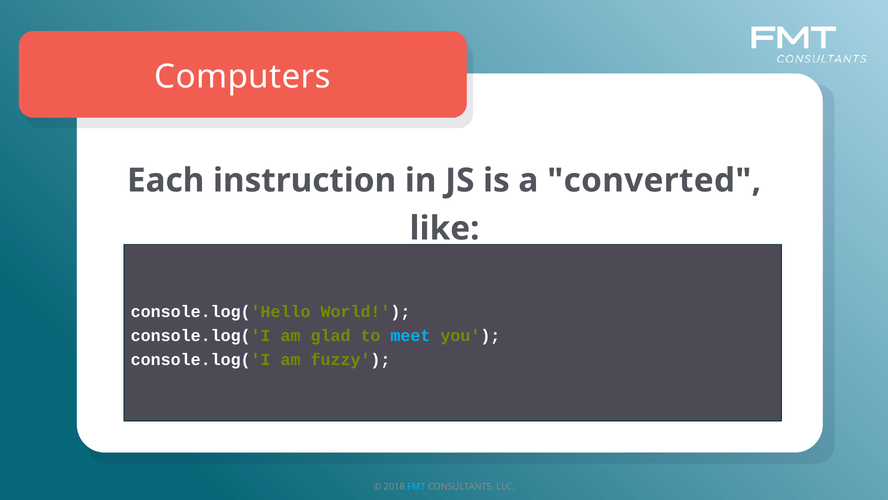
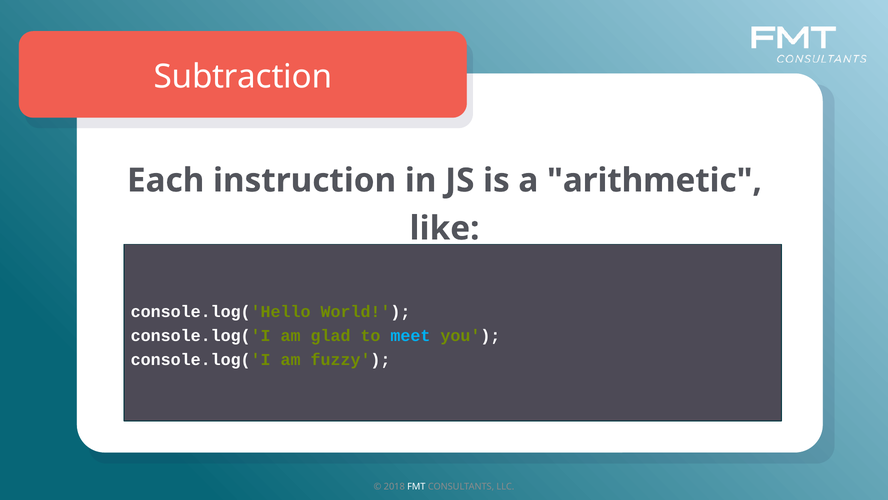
Computers: Computers -> Subtraction (243, 77)
converted: converted -> arithmetic (654, 180)
FMT colour: light blue -> white (416, 486)
